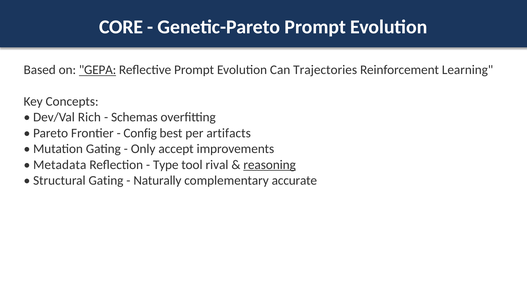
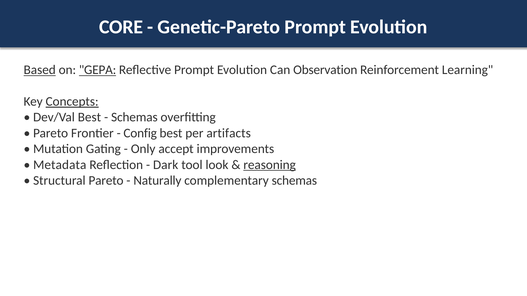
Based underline: none -> present (40, 70)
Trajectories: Trajectories -> Observation (325, 70)
Concepts underline: none -> present (72, 102)
Dev/Val Rich: Rich -> Best (89, 117)
Type: Type -> Dark (166, 165)
rival: rival -> look (217, 165)
Structural Gating: Gating -> Pareto (106, 181)
complementary accurate: accurate -> schemas (294, 181)
